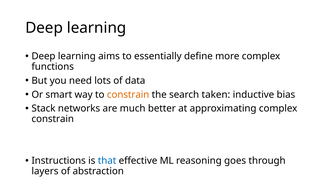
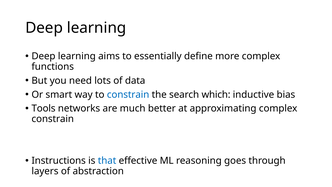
constrain colour: orange -> blue (128, 94)
taken: taken -> which (216, 94)
Stack: Stack -> Tools (44, 108)
